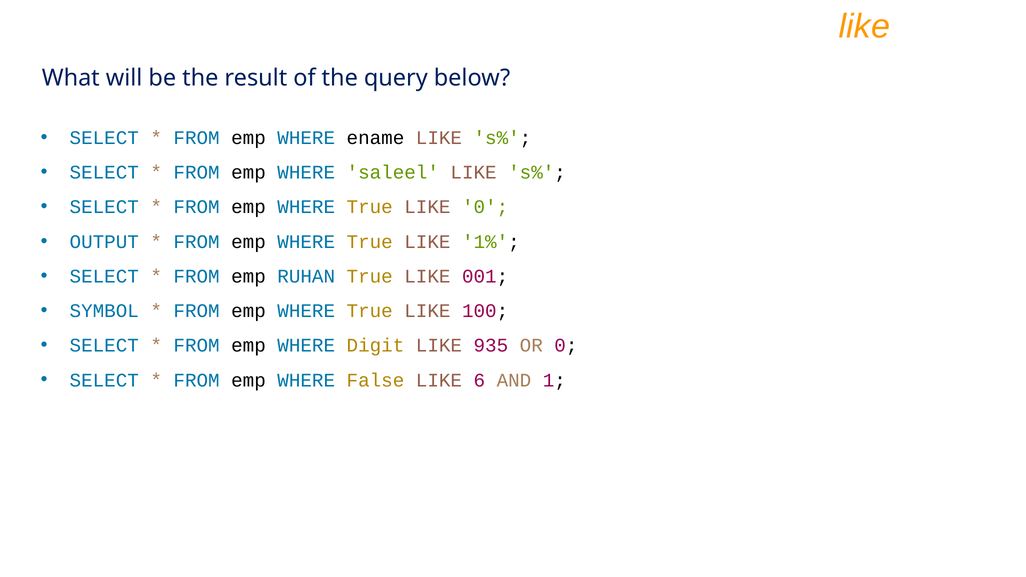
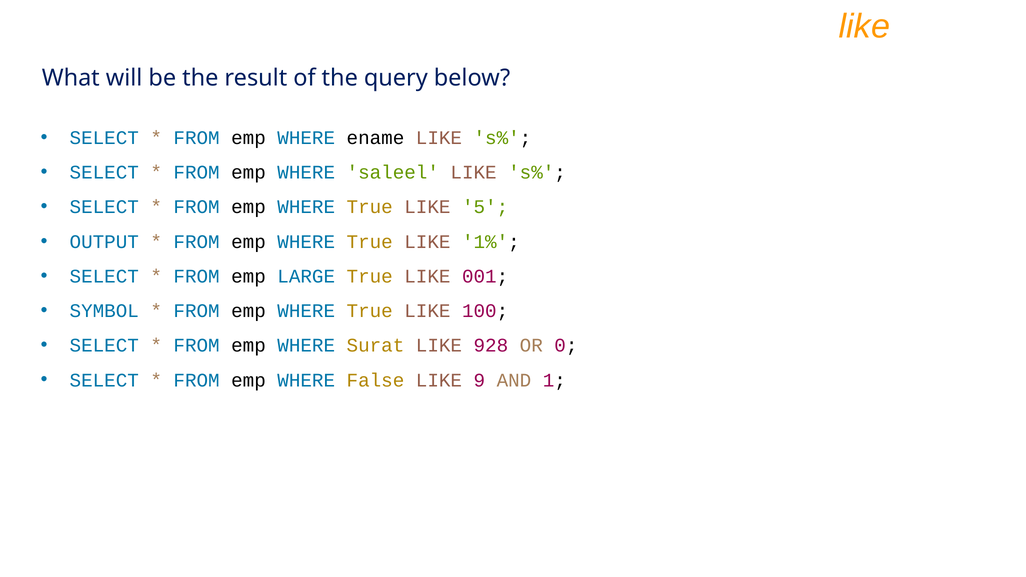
LIKE 0: 0 -> 5 (485, 207)
RUHAN: RUHAN -> LARGE (306, 276)
Digit: Digit -> Surat (375, 346)
935: 935 -> 928 (491, 346)
6: 6 -> 9 (479, 380)
